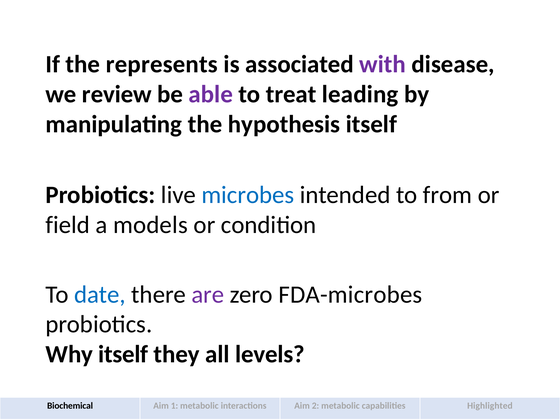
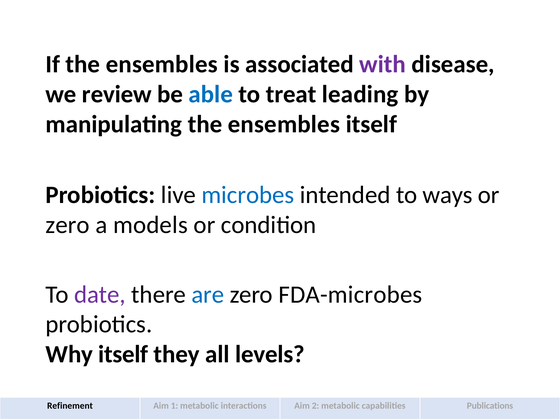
If the represents: represents -> ensembles (162, 64)
able colour: purple -> blue (211, 94)
manipulating the hypothesis: hypothesis -> ensembles (284, 124)
from: from -> ways (448, 195)
field: field -> zero (68, 225)
date colour: blue -> purple (100, 295)
are colour: purple -> blue (208, 295)
Biochemical: Biochemical -> Refinement (70, 406)
Highlighted: Highlighted -> Publications (490, 406)
